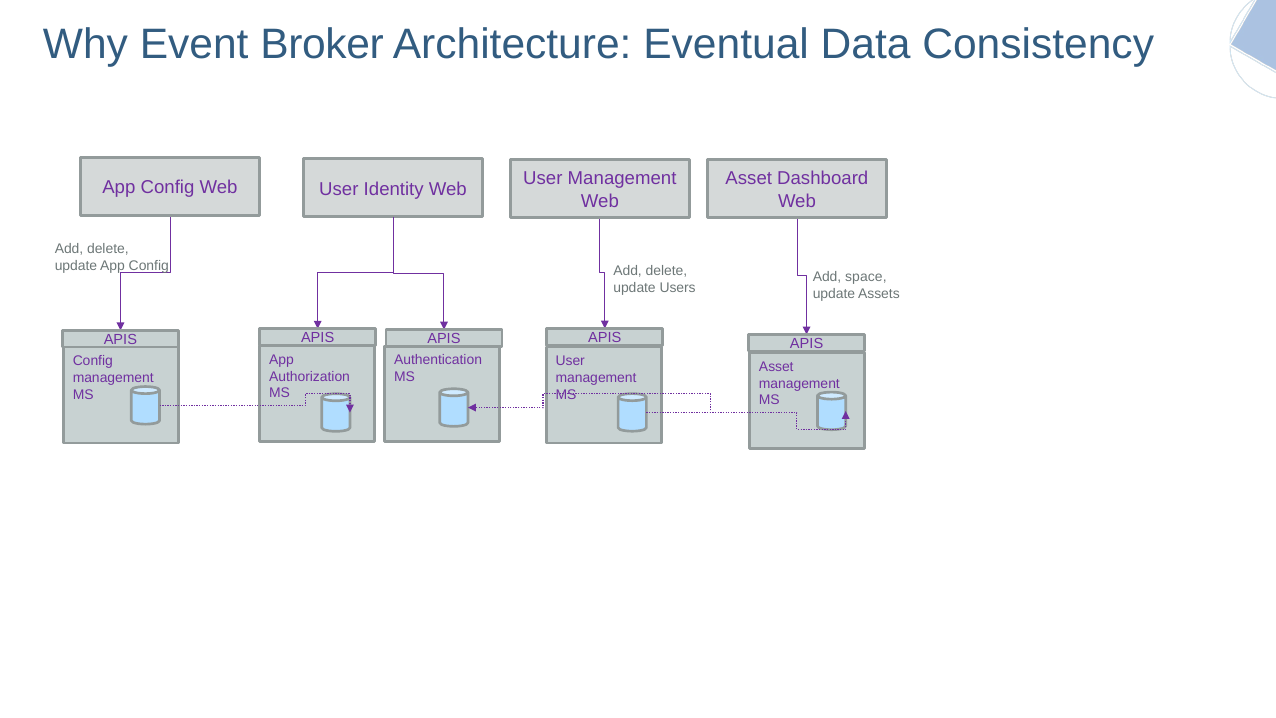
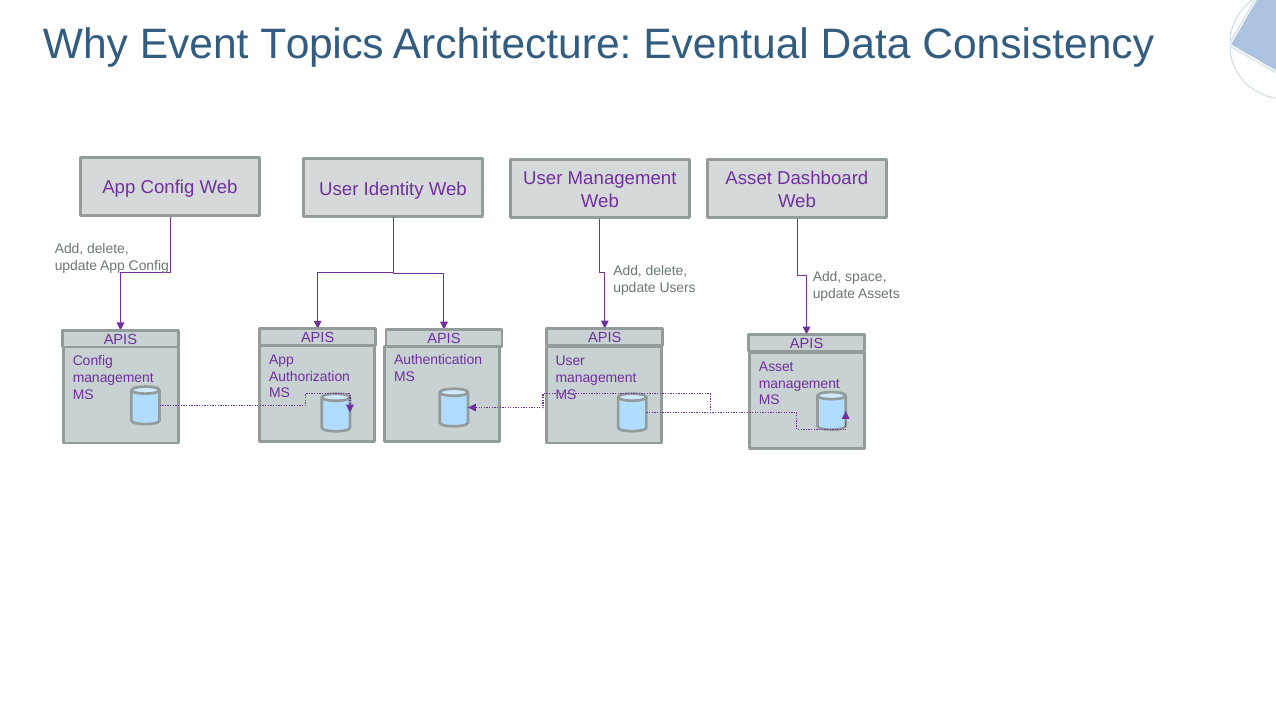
Broker: Broker -> Topics (322, 44)
